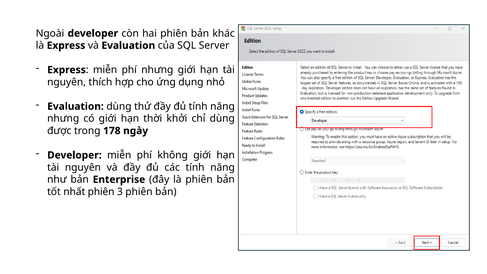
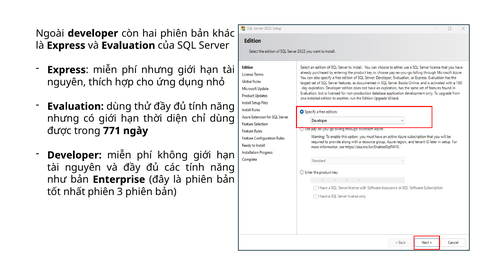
khởi: khởi -> diện (177, 119)
178: 178 -> 771 (112, 131)
